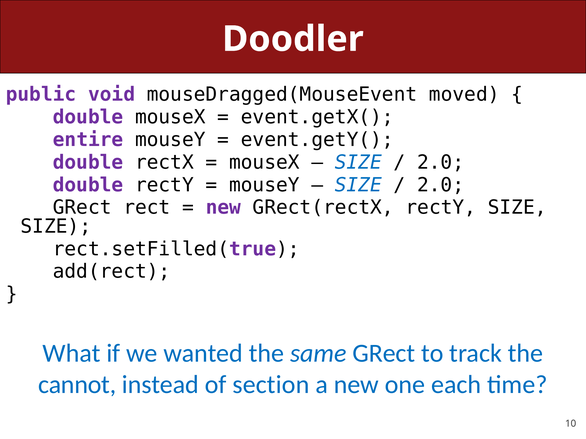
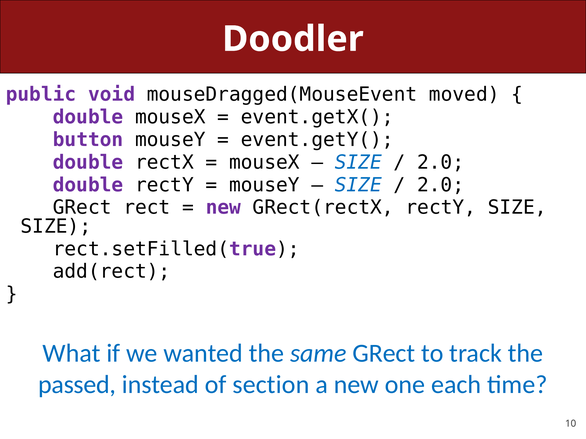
entire: entire -> button (88, 140)
cannot: cannot -> passed (77, 385)
